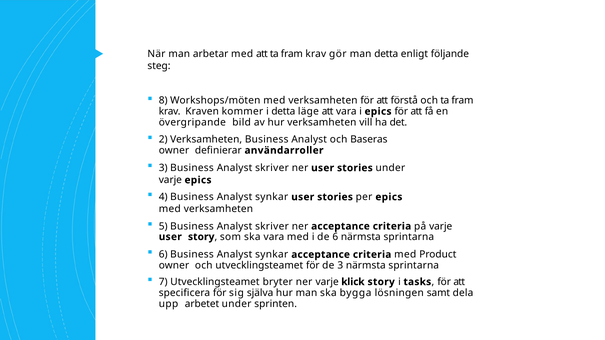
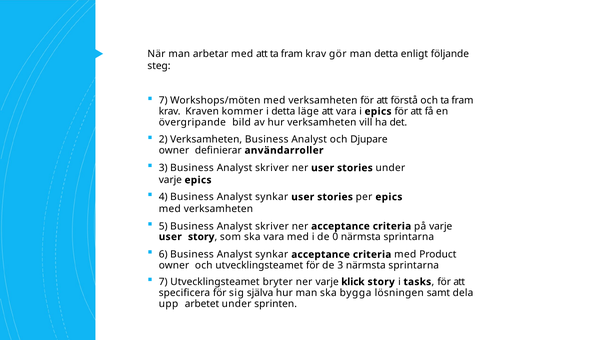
8: 8 -> 7 (163, 101)
Baseras: Baseras -> Djupare (369, 140)
de 6: 6 -> 0 (335, 237)
